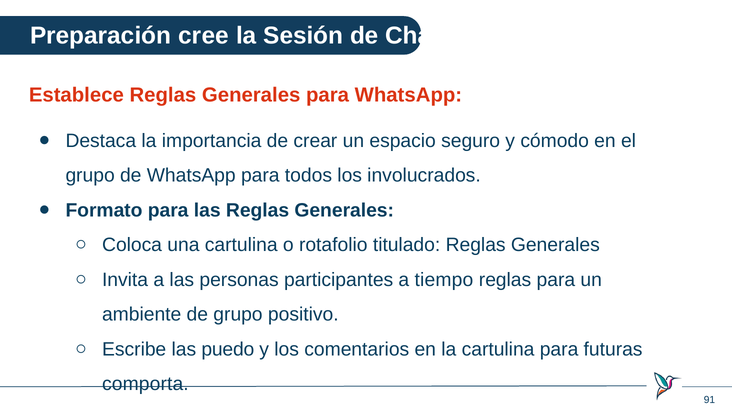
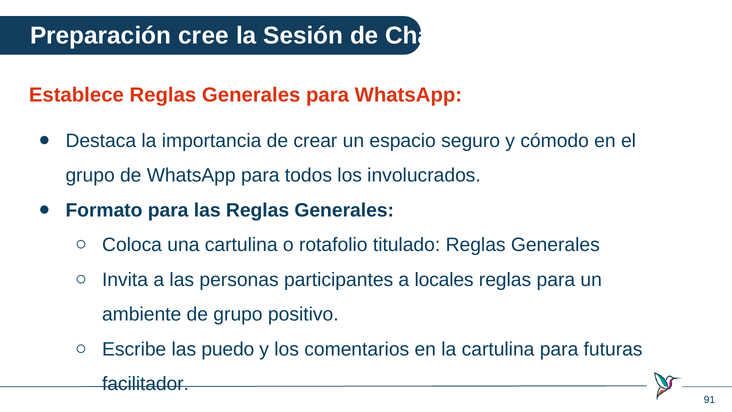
tiempo: tiempo -> locales (444, 280)
comporta: comporta -> facilitador (146, 384)
